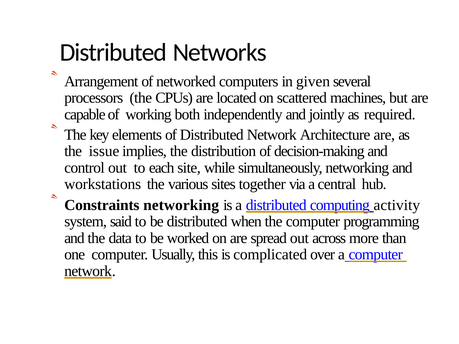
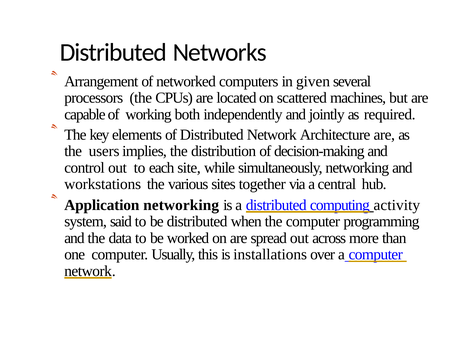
issue: issue -> users (104, 151)
Constraints: Constraints -> Application (102, 205)
complicated: complicated -> installations (270, 255)
